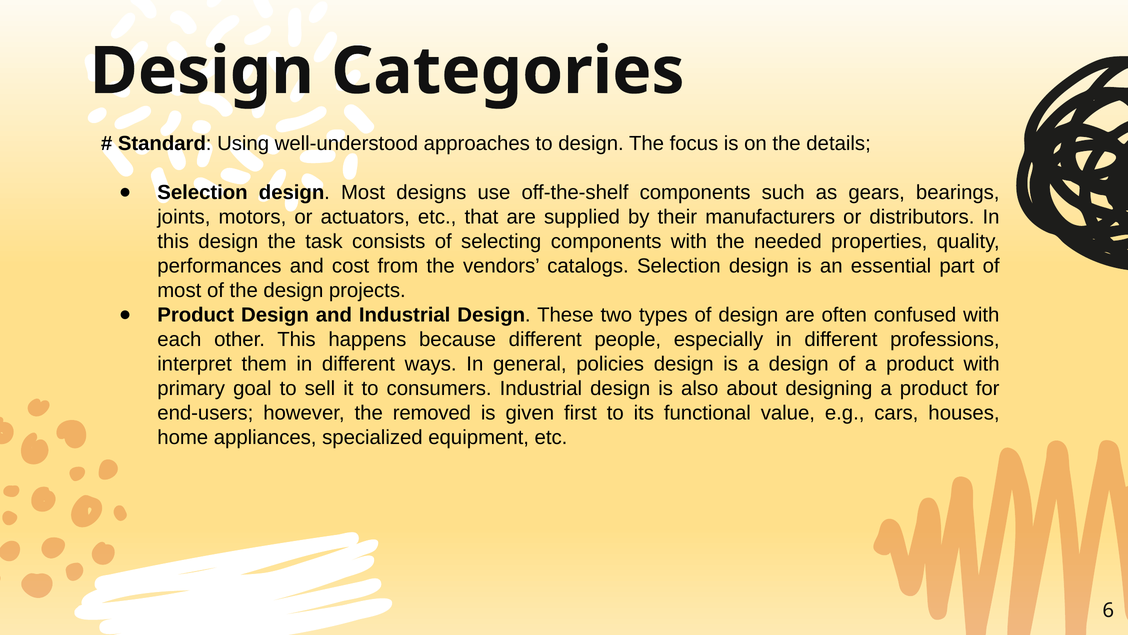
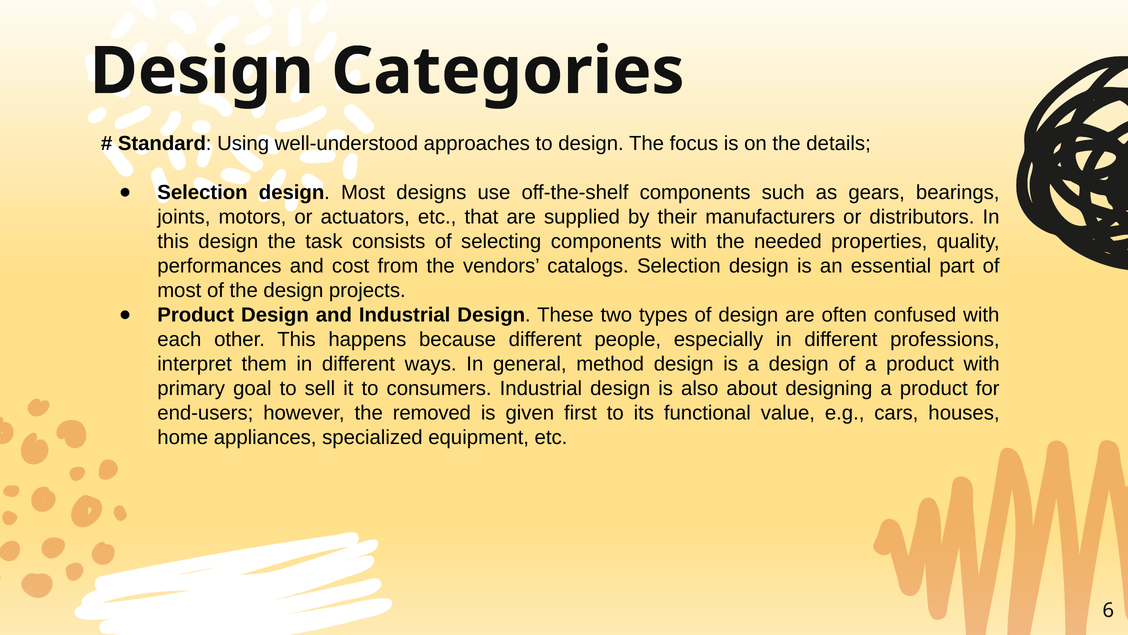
policies: policies -> method (610, 364)
